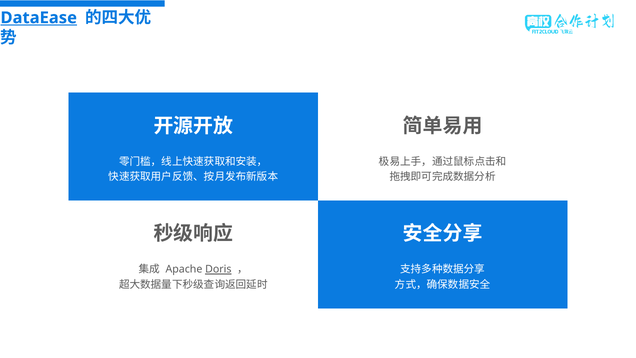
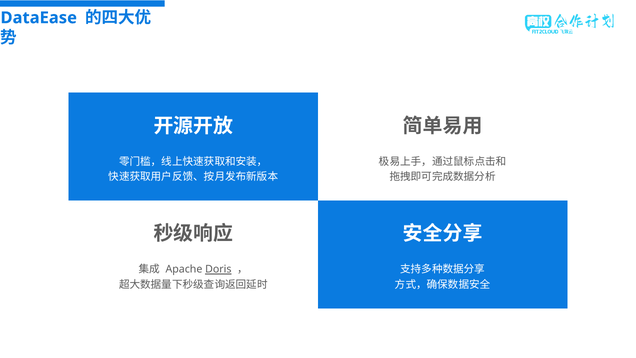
DataEase underline: present -> none (39, 18)
